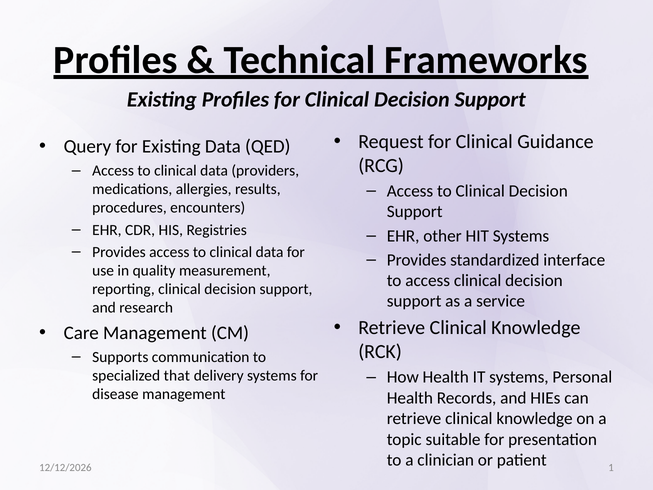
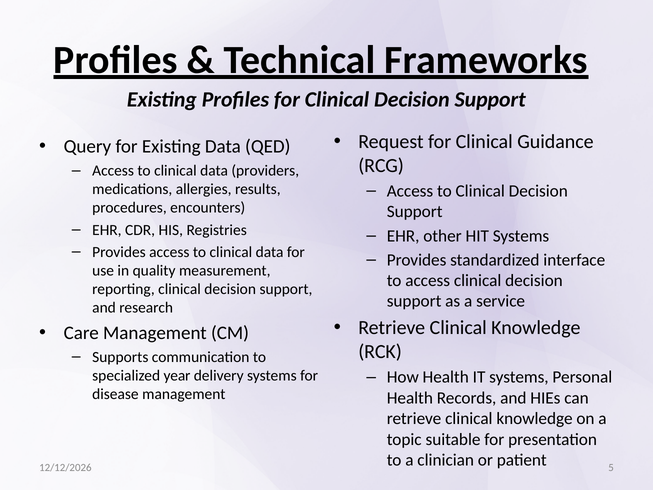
that: that -> year (177, 375)
1: 1 -> 5 (611, 468)
